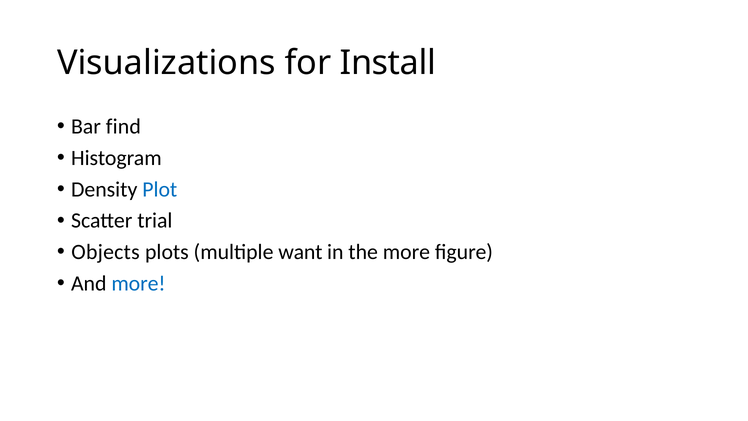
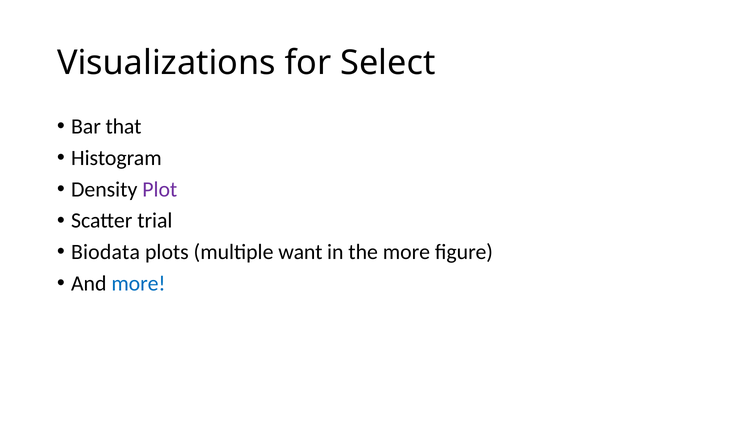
Install: Install -> Select (388, 63)
find: find -> that (124, 126)
Plot colour: blue -> purple (160, 189)
Objects: Objects -> Biodata (106, 252)
